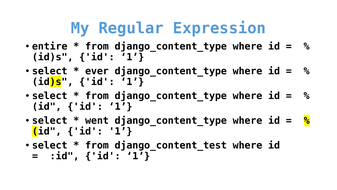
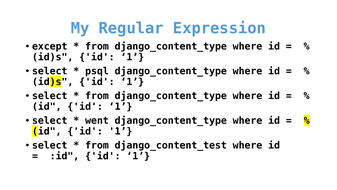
entire: entire -> except (50, 46)
ever: ever -> psql (97, 71)
